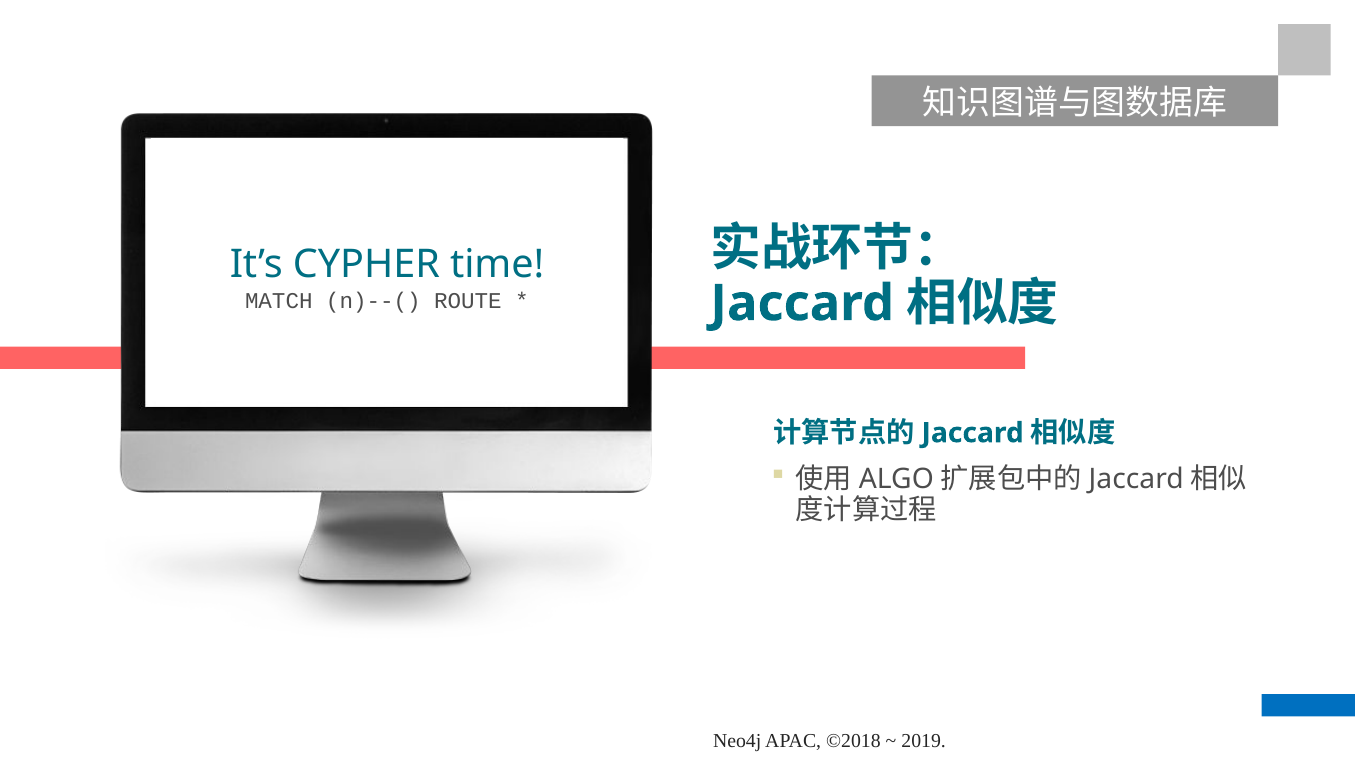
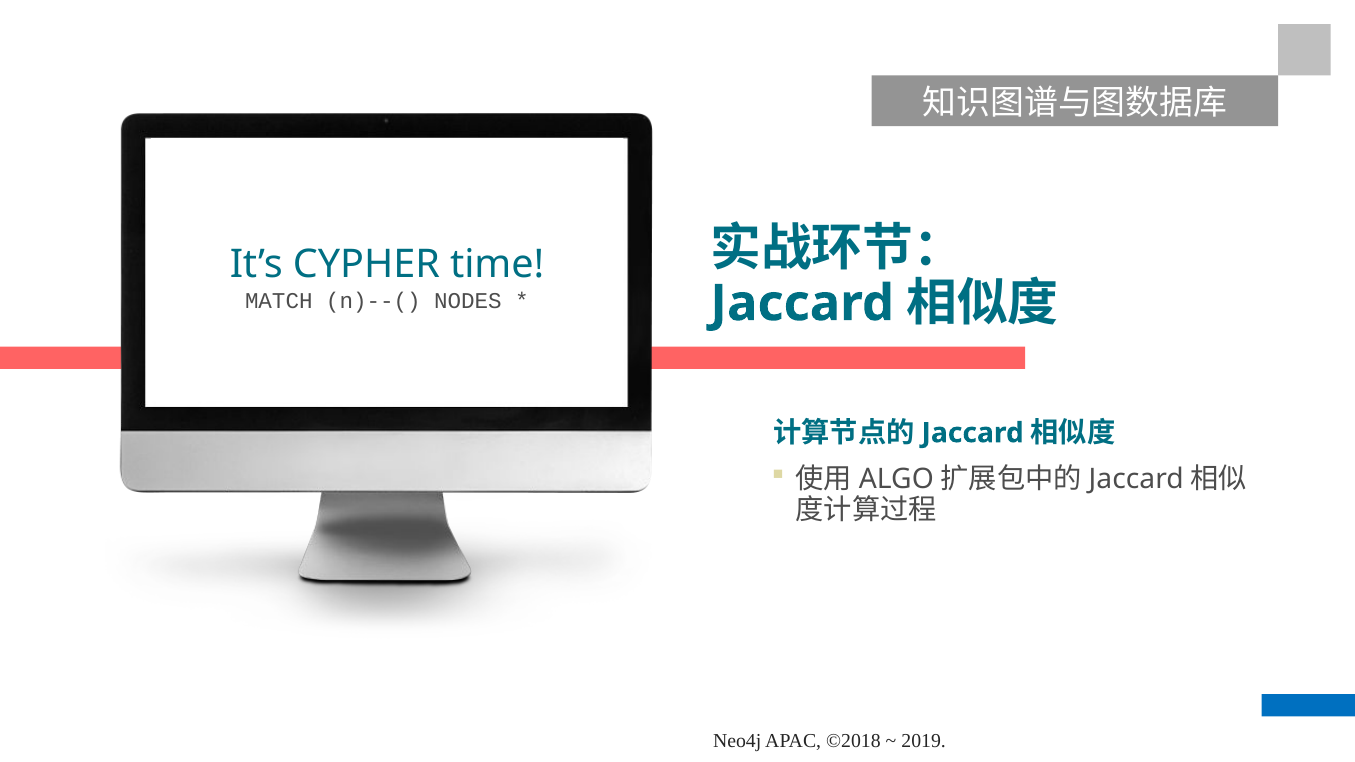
ROUTE: ROUTE -> NODES (468, 301)
